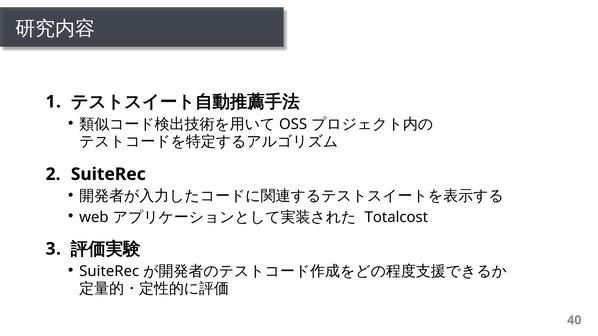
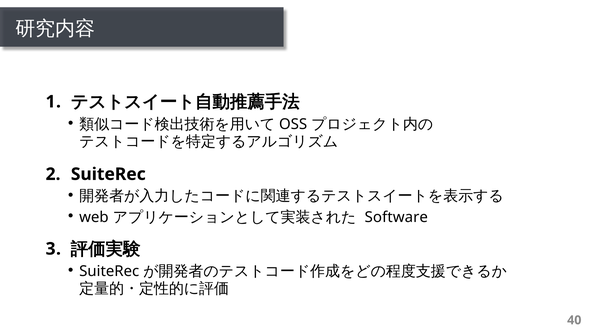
Totalcost: Totalcost -> Software (396, 217)
